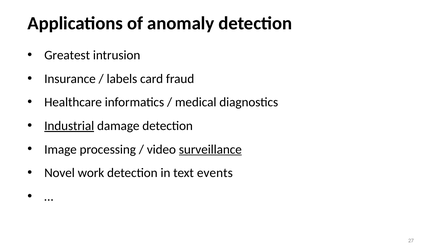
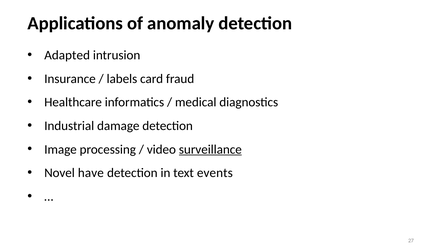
Greatest: Greatest -> Adapted (67, 55)
Industrial underline: present -> none (69, 126)
work: work -> have (91, 173)
